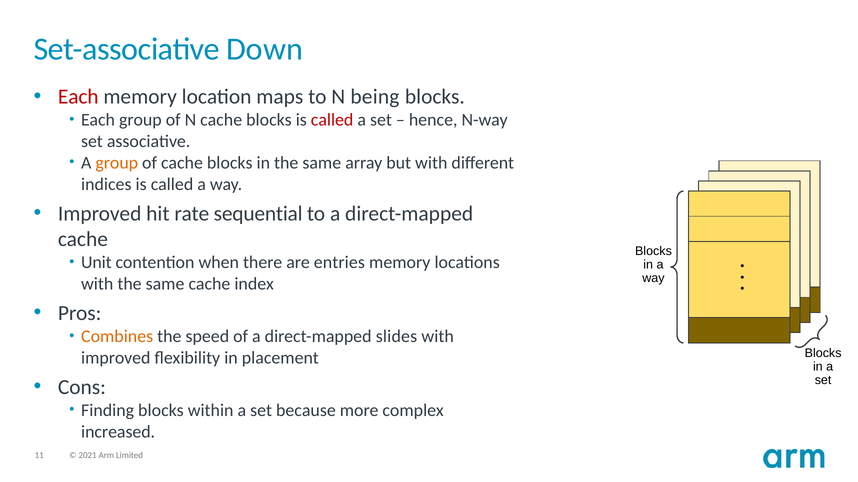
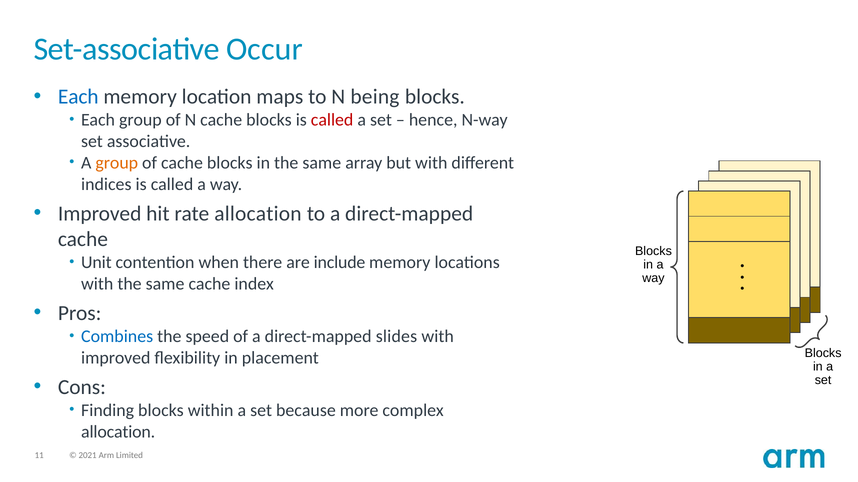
Down: Down -> Occur (265, 49)
Each colour: red -> blue (78, 97)
rate sequential: sequential -> allocation (258, 214)
entries: entries -> include (340, 263)
Combines colour: orange -> blue (117, 337)
increased: increased -> allocation (118, 432)
